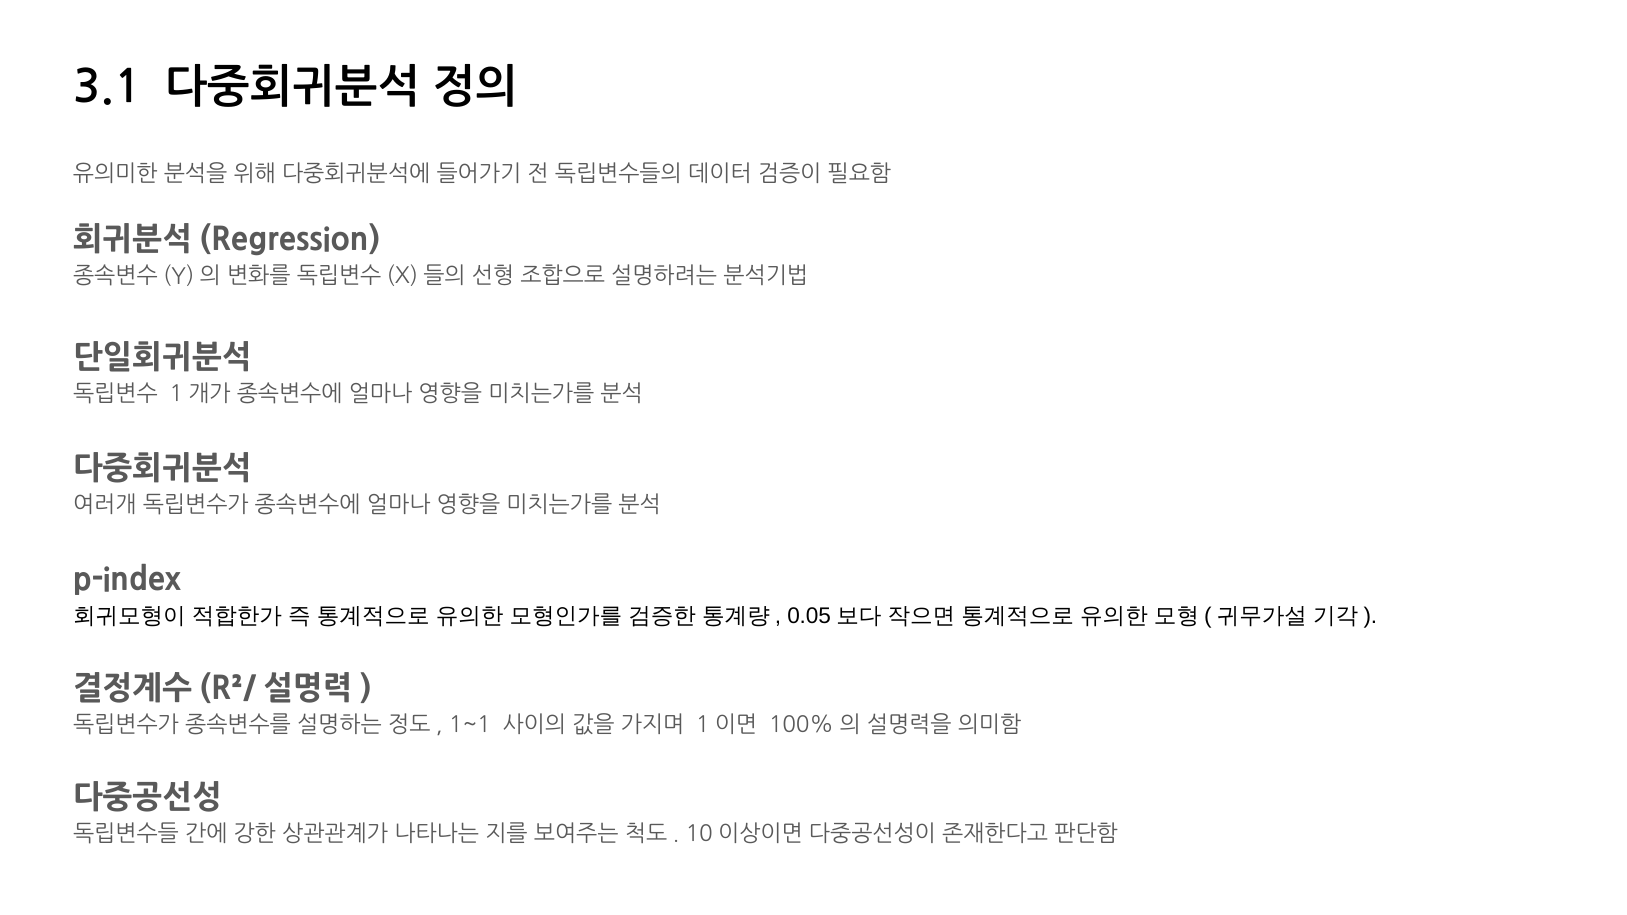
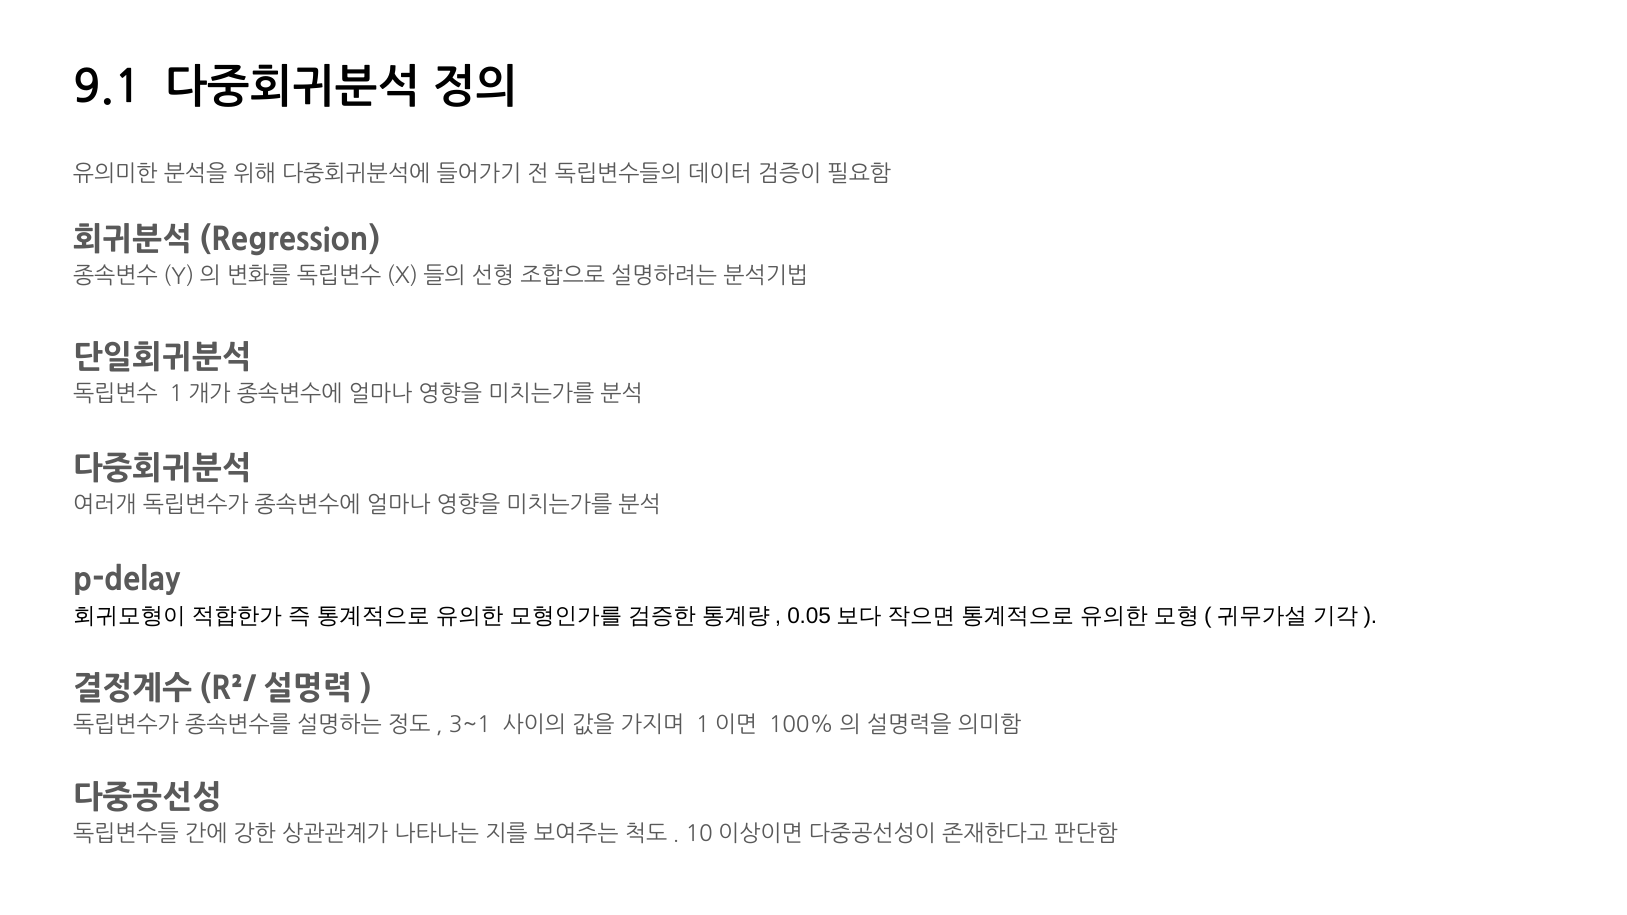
3.1: 3.1 -> 9.1 (107, 88)
p-index: p-index -> p-delay (127, 580)
1~1: 1~1 -> 3~1 (470, 726)
